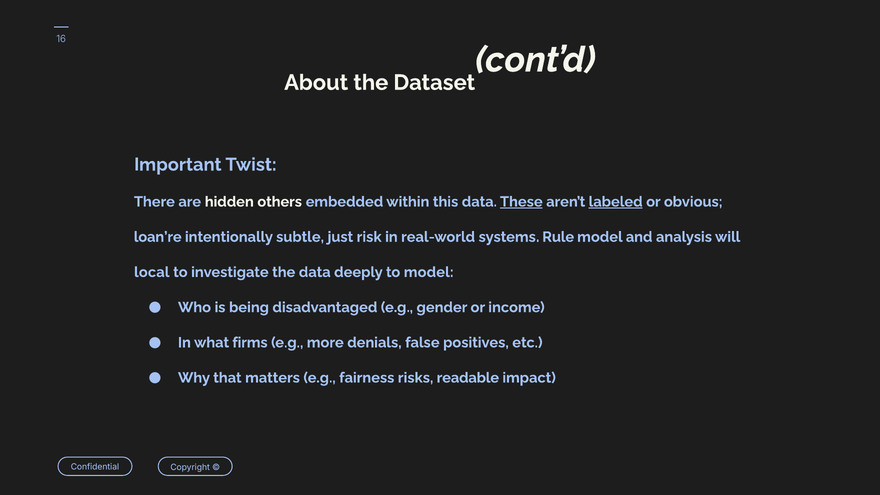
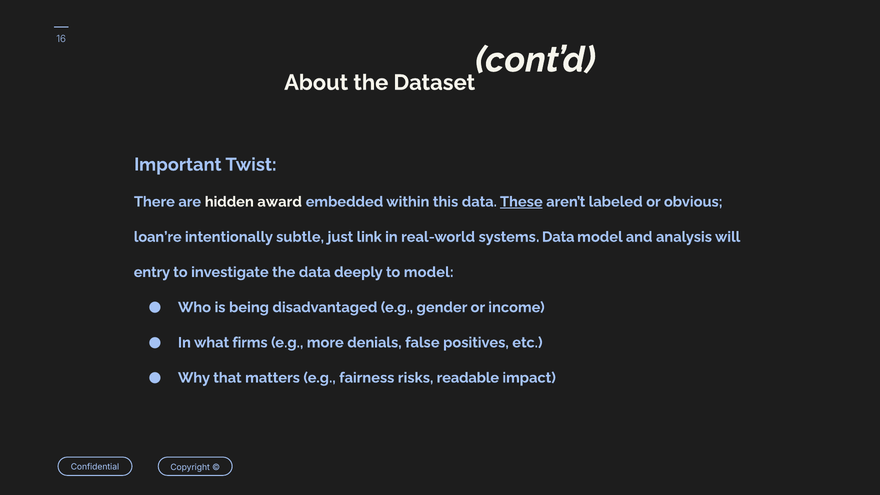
others: others -> award (280, 202)
labeled underline: present -> none (616, 202)
risk: risk -> link (369, 237)
systems Rule: Rule -> Data (558, 237)
local: local -> entry (152, 272)
